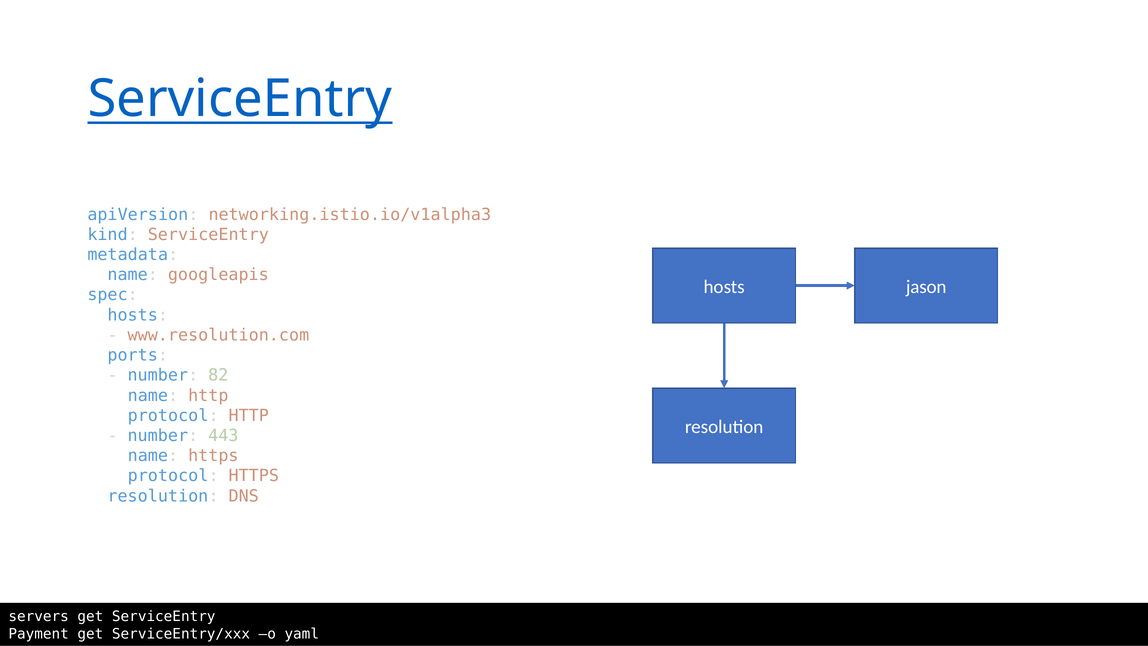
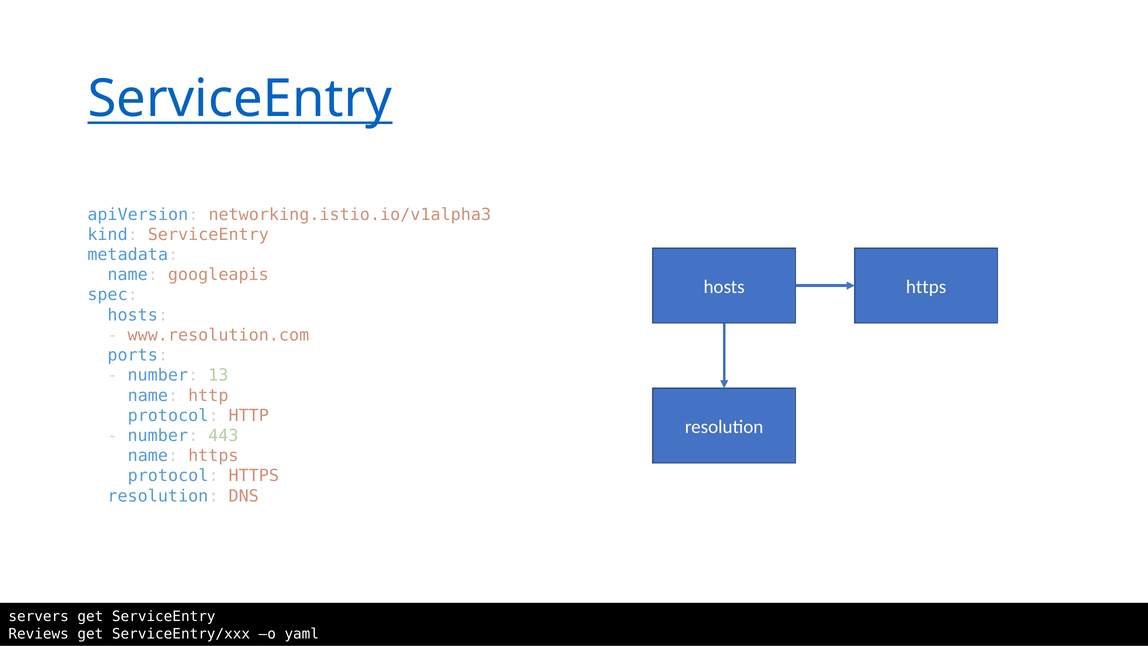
jason: jason -> https (926, 287)
82: 82 -> 13 (218, 375)
Payment: Payment -> Reviews (39, 634)
